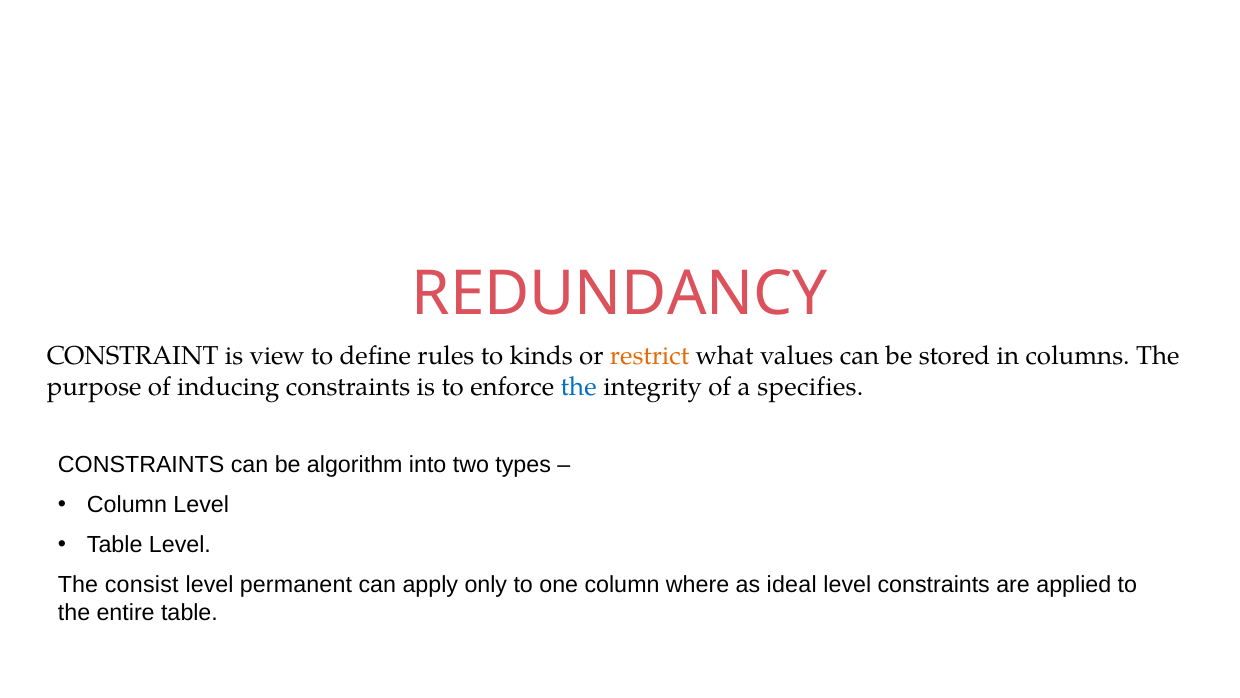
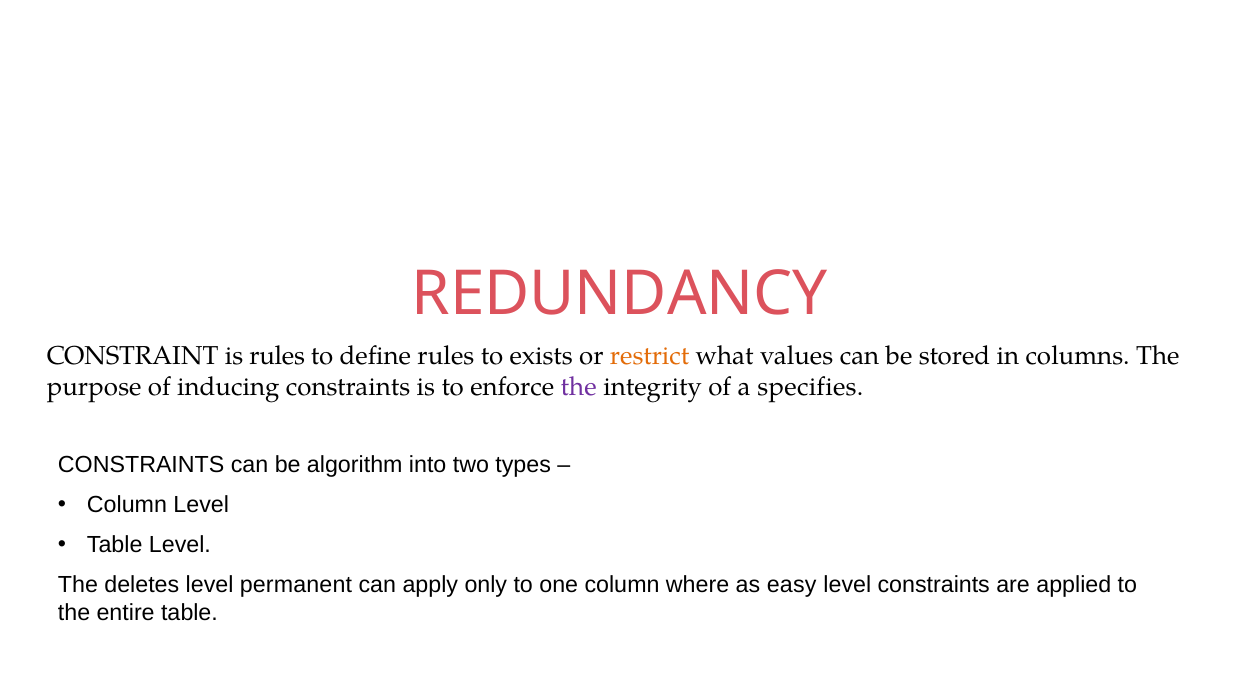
is view: view -> rules (277, 356)
kinds: kinds -> exists (541, 356)
the colour: blue -> purple (579, 387)
consist: consist -> deletes (142, 585)
ideal: ideal -> easy (792, 585)
